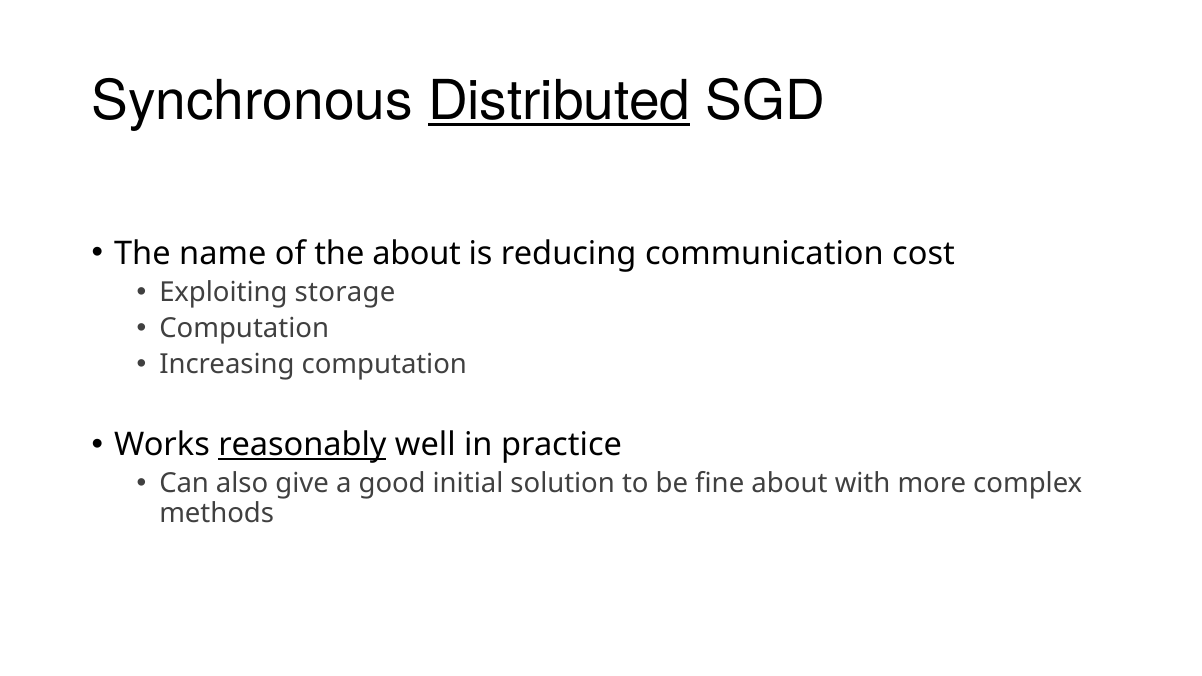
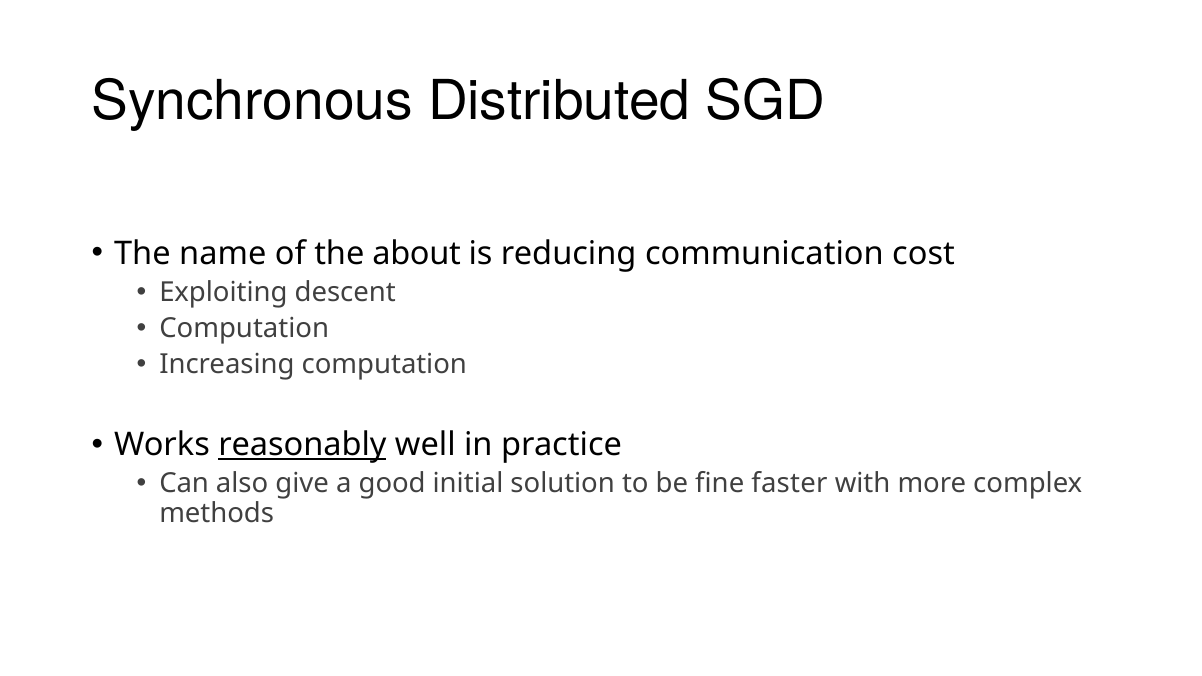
Distributed underline: present -> none (559, 101)
storage: storage -> descent (345, 292)
fine about: about -> faster (789, 484)
